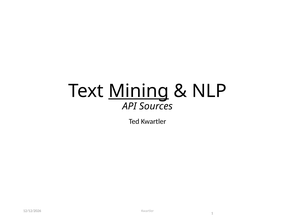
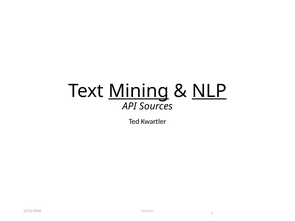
NLP underline: none -> present (209, 91)
